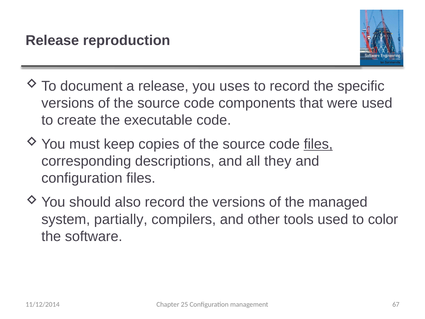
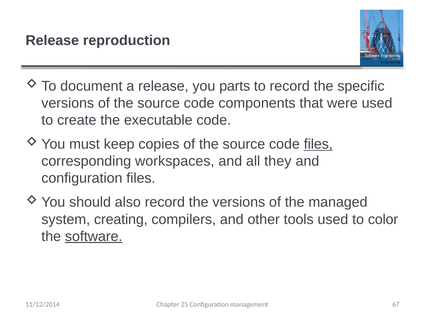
uses: uses -> parts (235, 86)
descriptions: descriptions -> workspaces (175, 161)
partially: partially -> creating (121, 219)
software underline: none -> present (94, 236)
